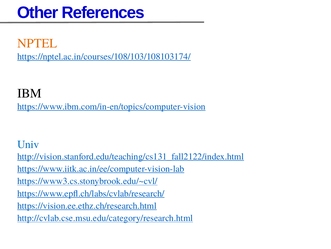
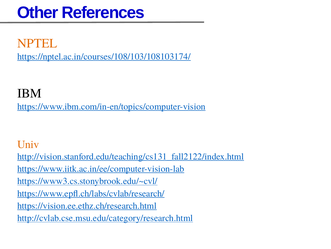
Univ colour: blue -> orange (28, 144)
